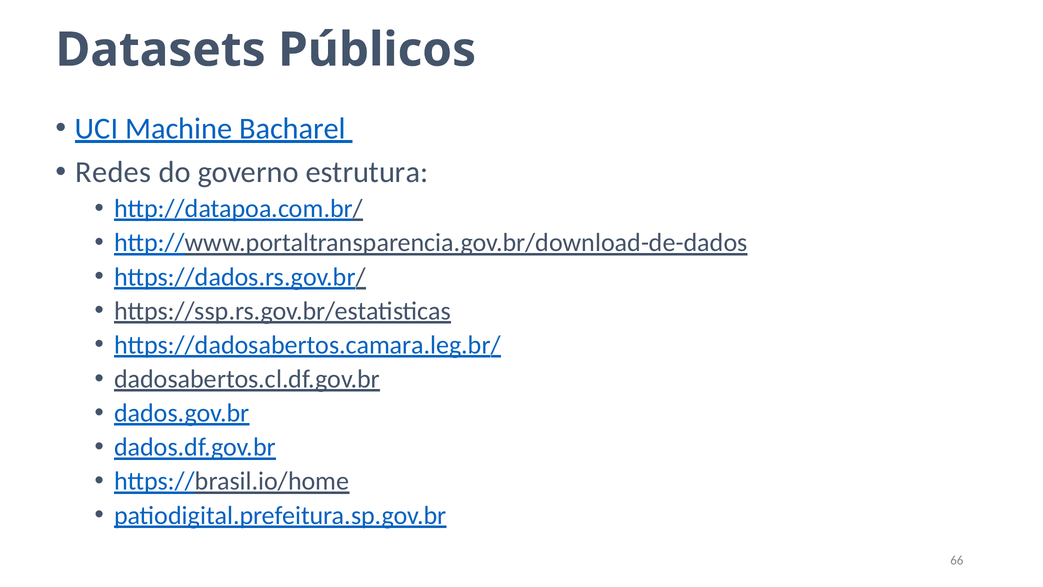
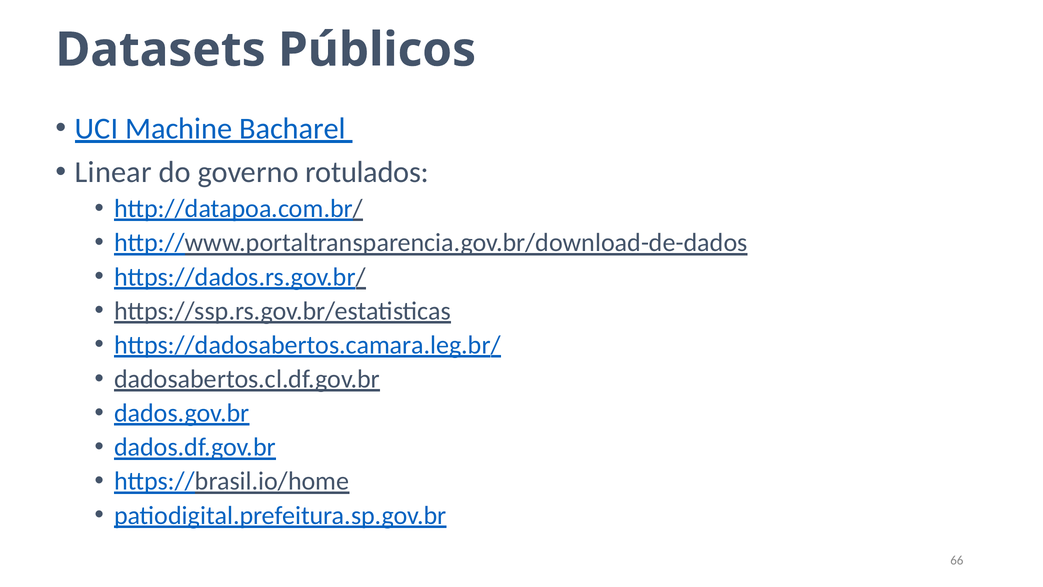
Redes: Redes -> Linear (113, 172)
estrutura: estrutura -> rotulados (367, 172)
